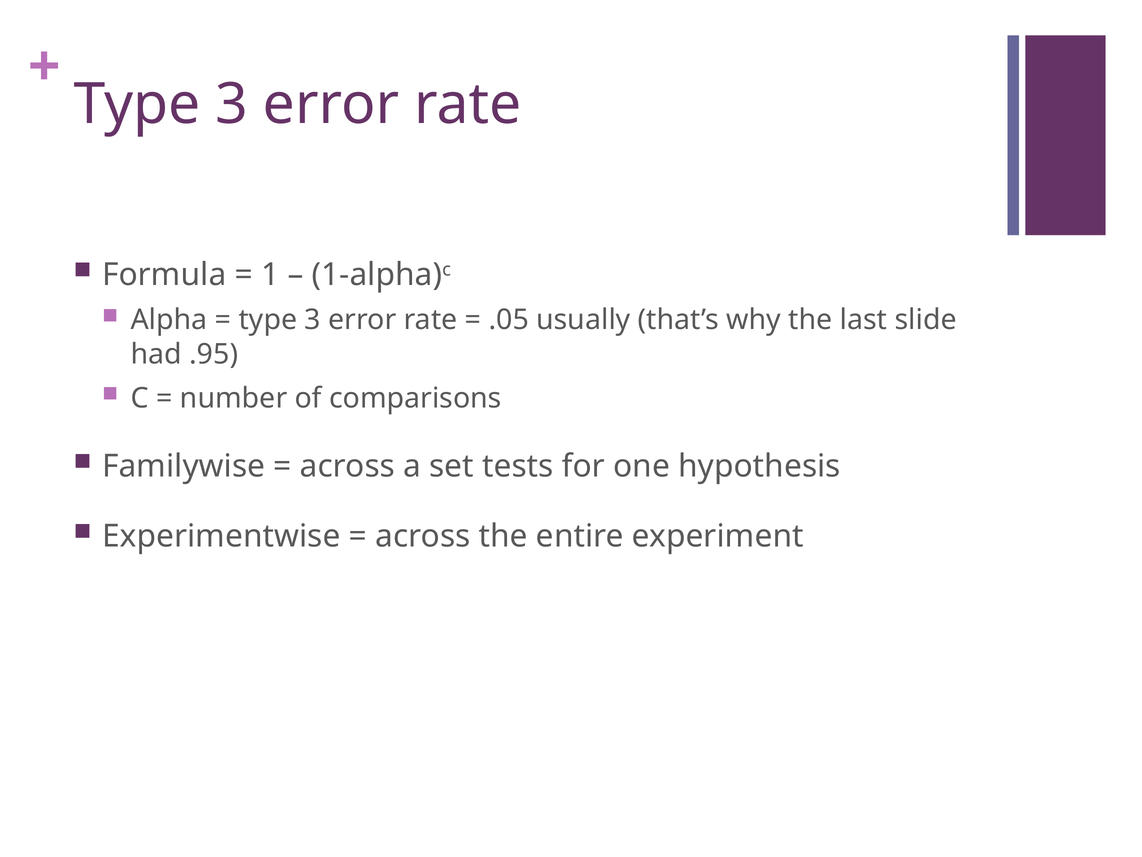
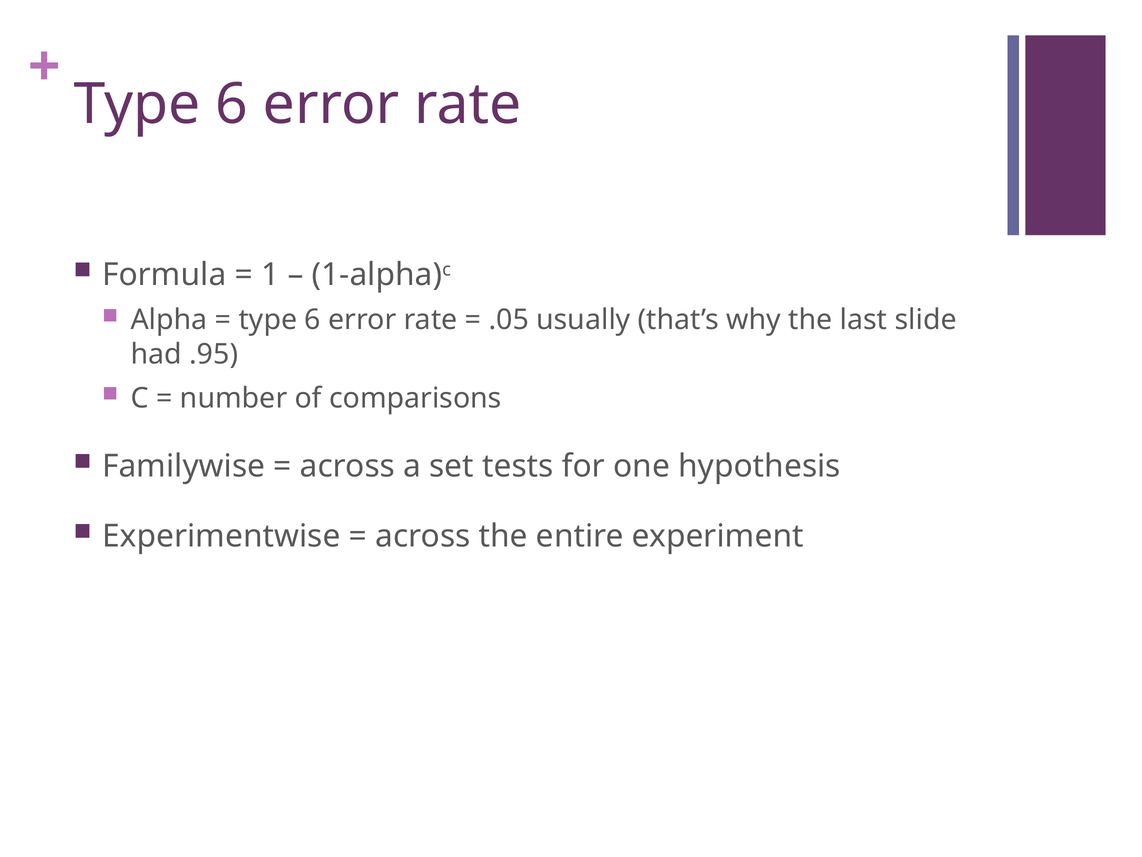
3: 3 -> 6 (232, 104)
3: 3 -> 6 (313, 320)
